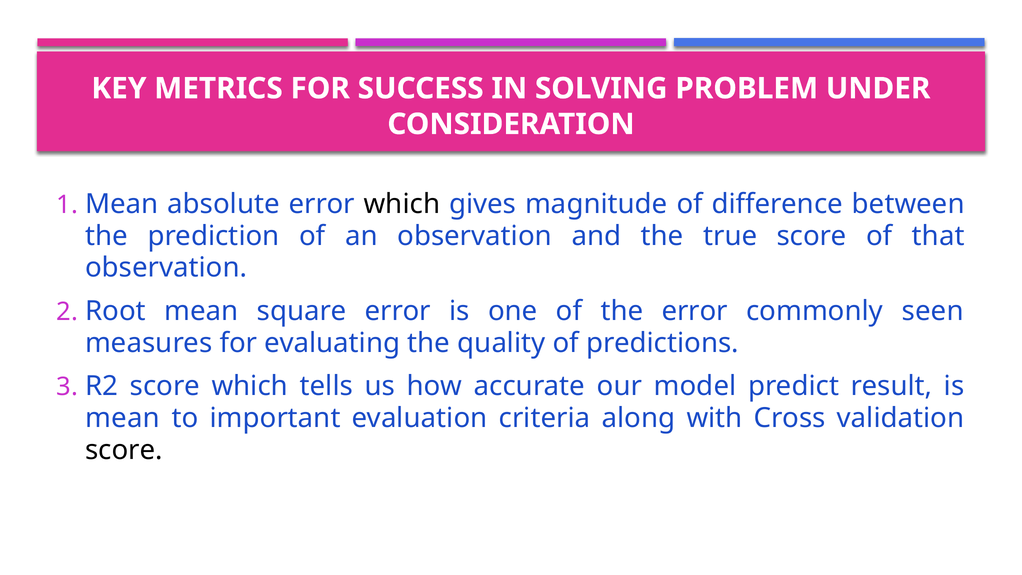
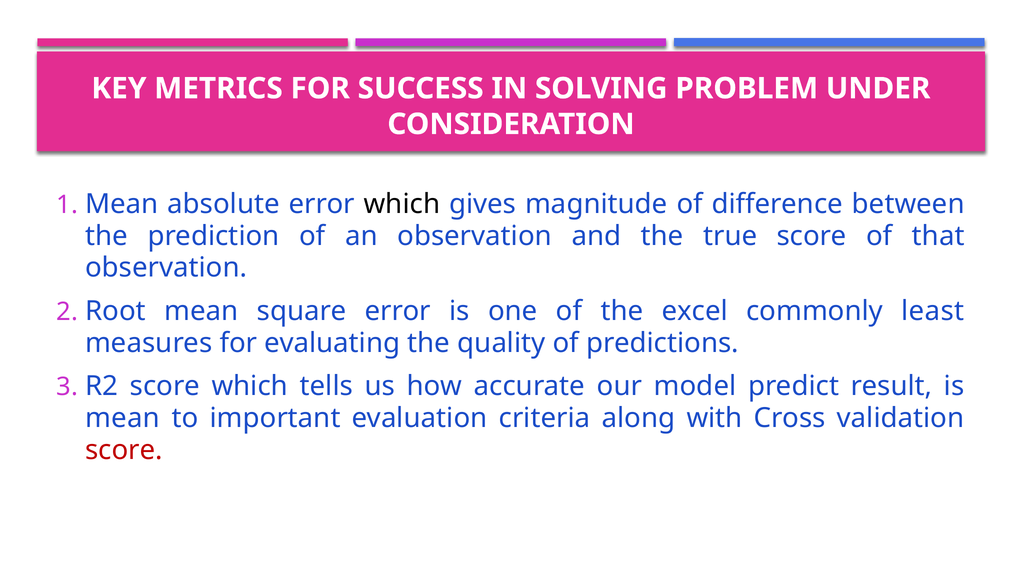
the error: error -> excel (695, 311)
seen: seen -> least (933, 311)
score colour: black -> red (124, 450)
